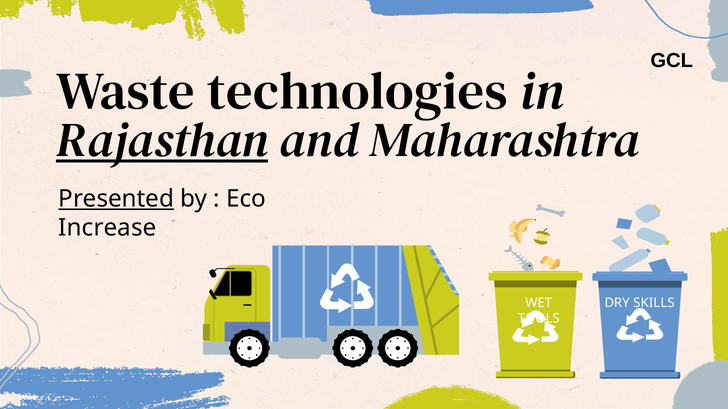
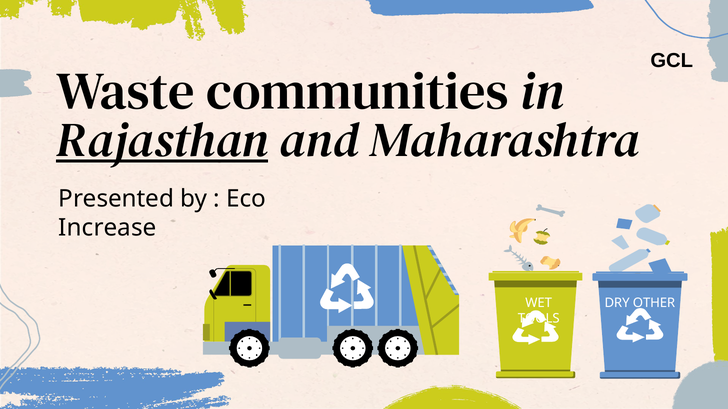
technologies: technologies -> communities (358, 92)
Presented underline: present -> none (116, 199)
SKILLS: SKILLS -> OTHER (654, 303)
